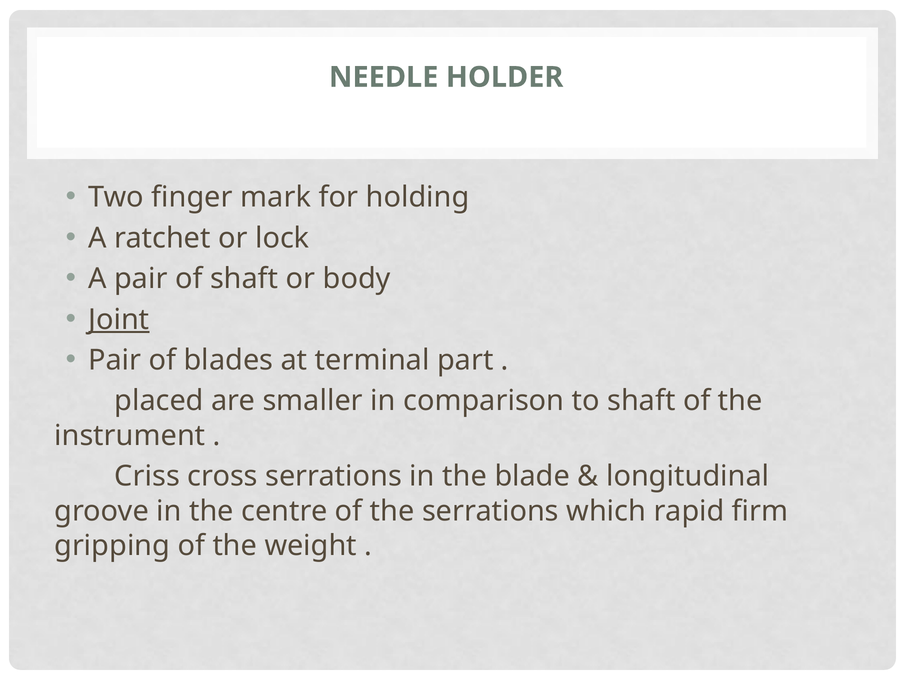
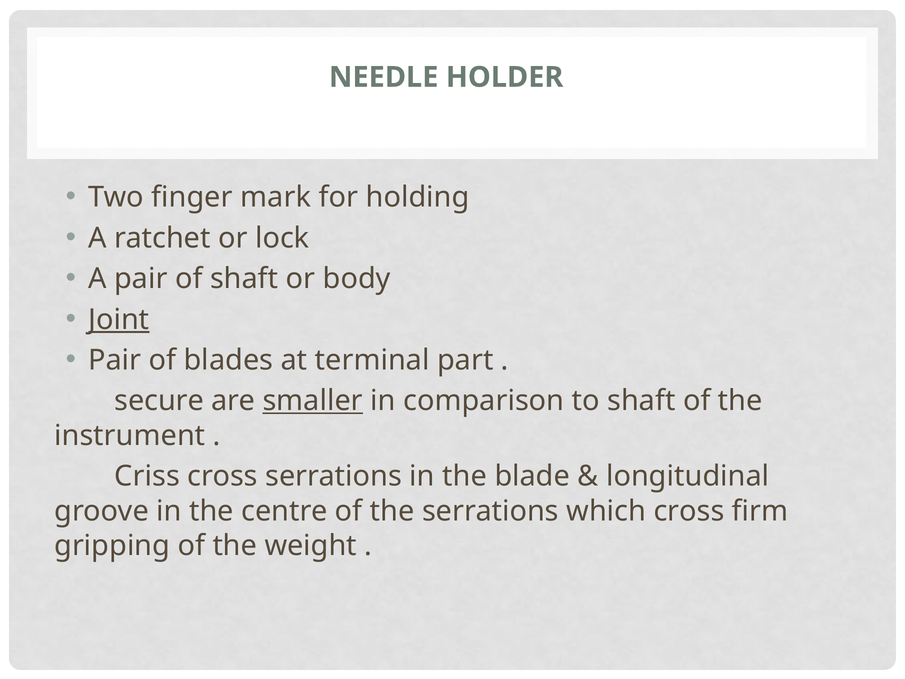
placed: placed -> secure (159, 401)
smaller underline: none -> present (313, 401)
which rapid: rapid -> cross (689, 511)
